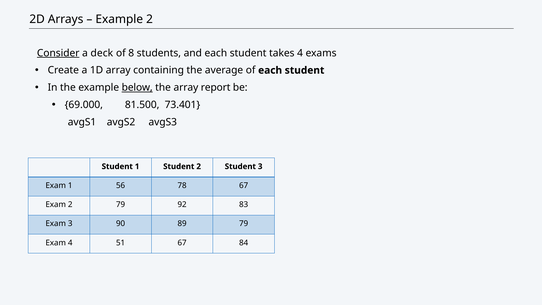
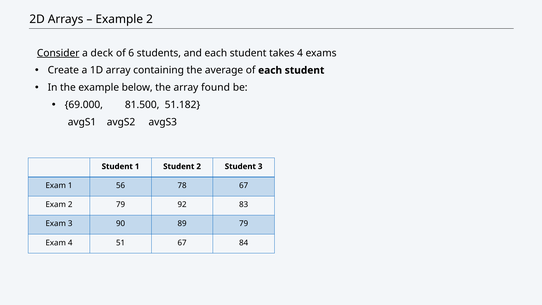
8: 8 -> 6 (131, 53)
below underline: present -> none (137, 87)
report: report -> found (216, 87)
73.401: 73.401 -> 51.182 (182, 105)
